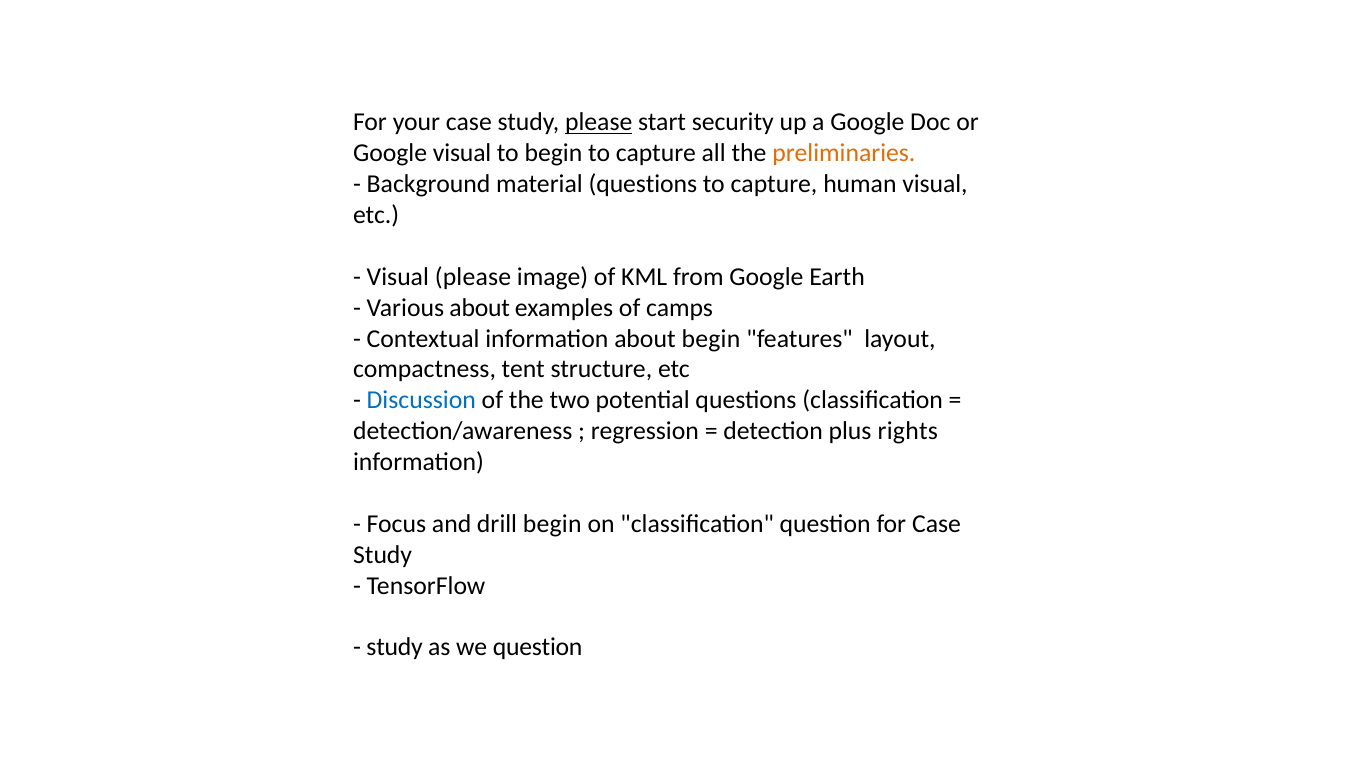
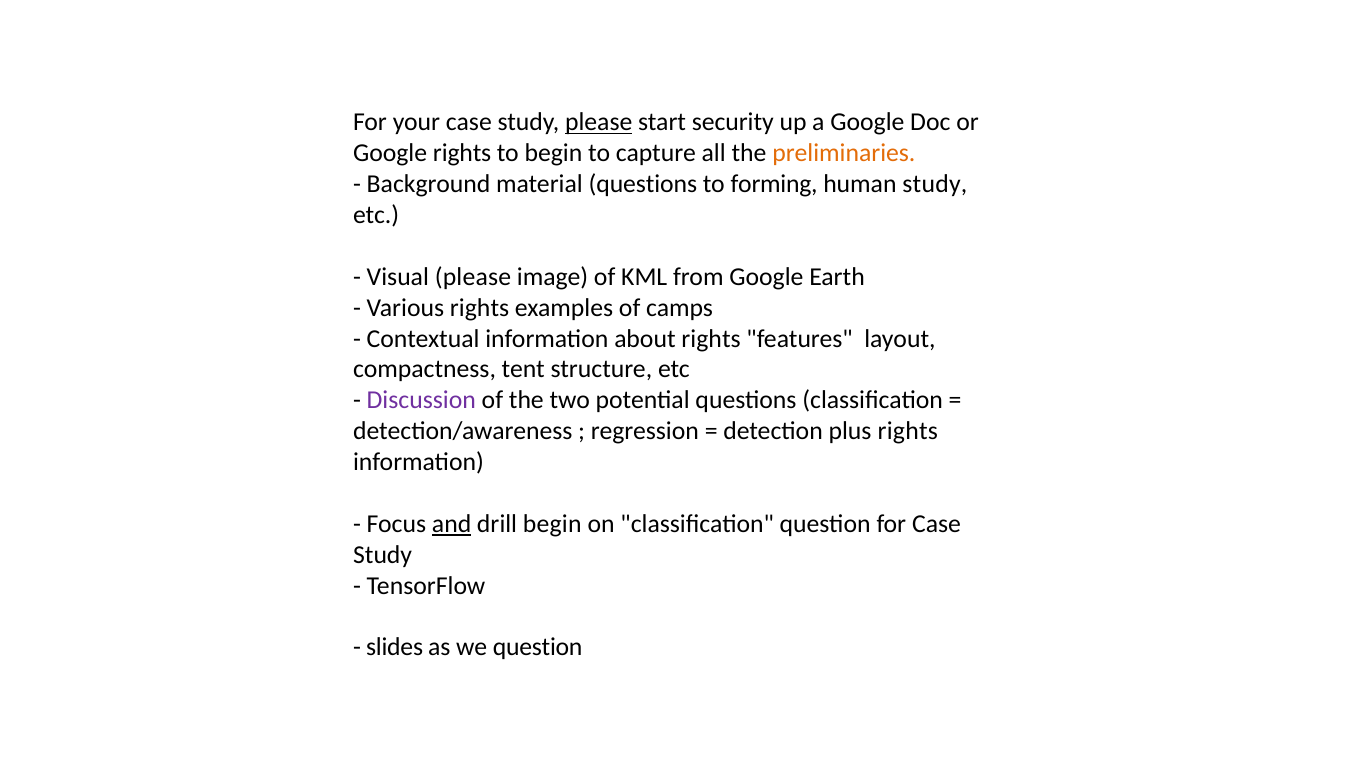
Google visual: visual -> rights (462, 153)
capture: capture -> forming (774, 184)
human visual: visual -> study (935, 184)
Various about: about -> rights (480, 308)
about begin: begin -> rights (711, 338)
Discussion colour: blue -> purple (421, 400)
and underline: none -> present (452, 524)
study: study -> slides (395, 647)
